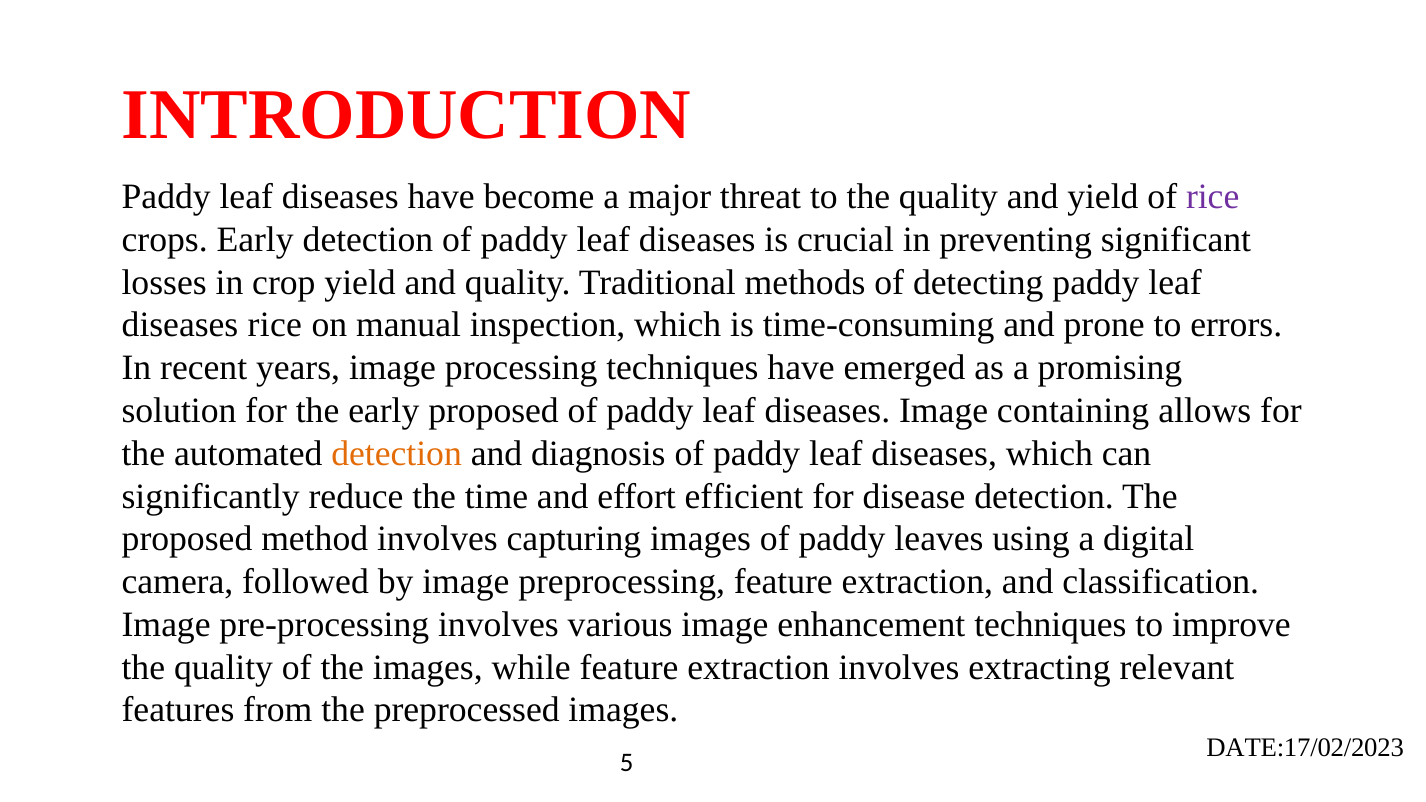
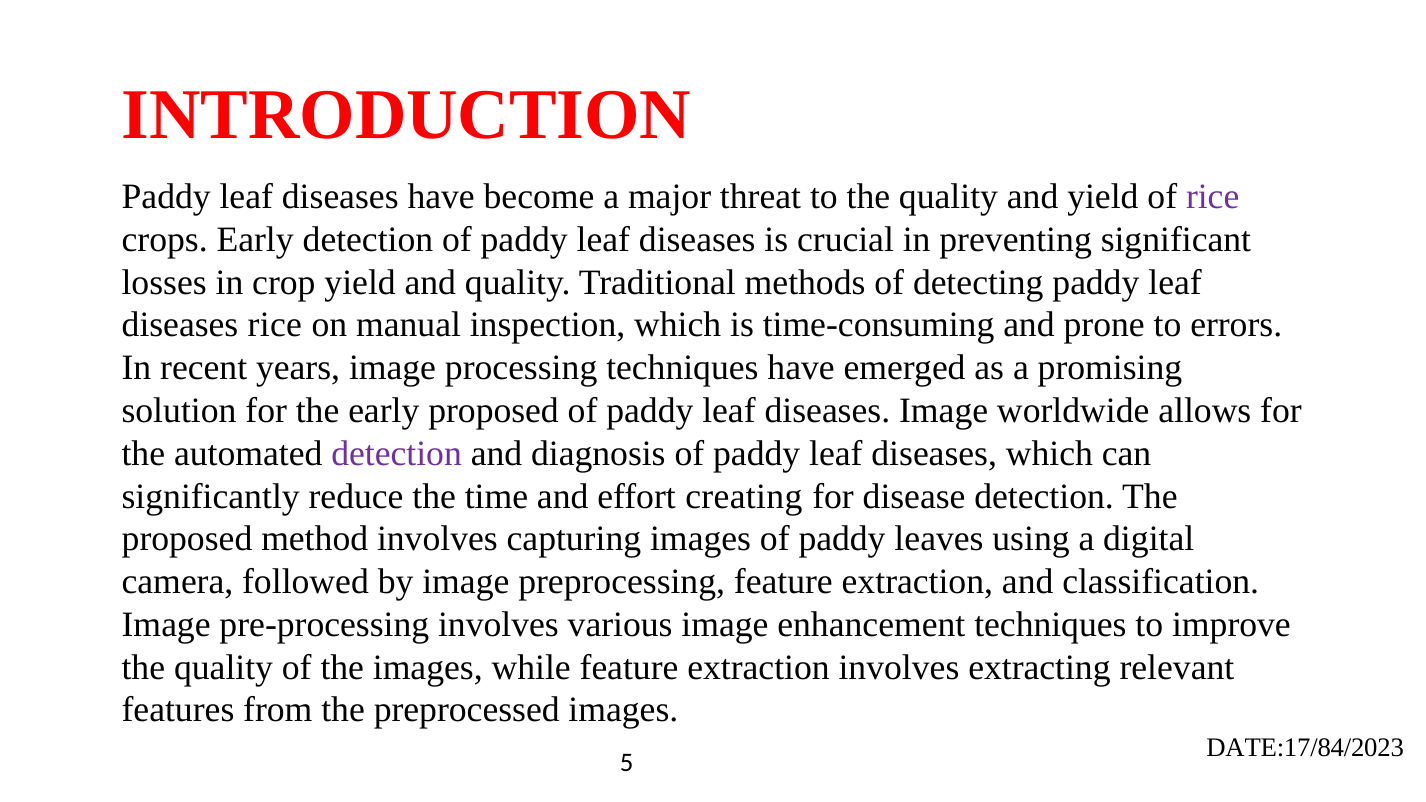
containing: containing -> worldwide (1073, 411)
detection colour: orange -> purple (397, 454)
efficient: efficient -> creating (744, 496)
DATE:17/02/2023: DATE:17/02/2023 -> DATE:17/84/2023 (1305, 748)
